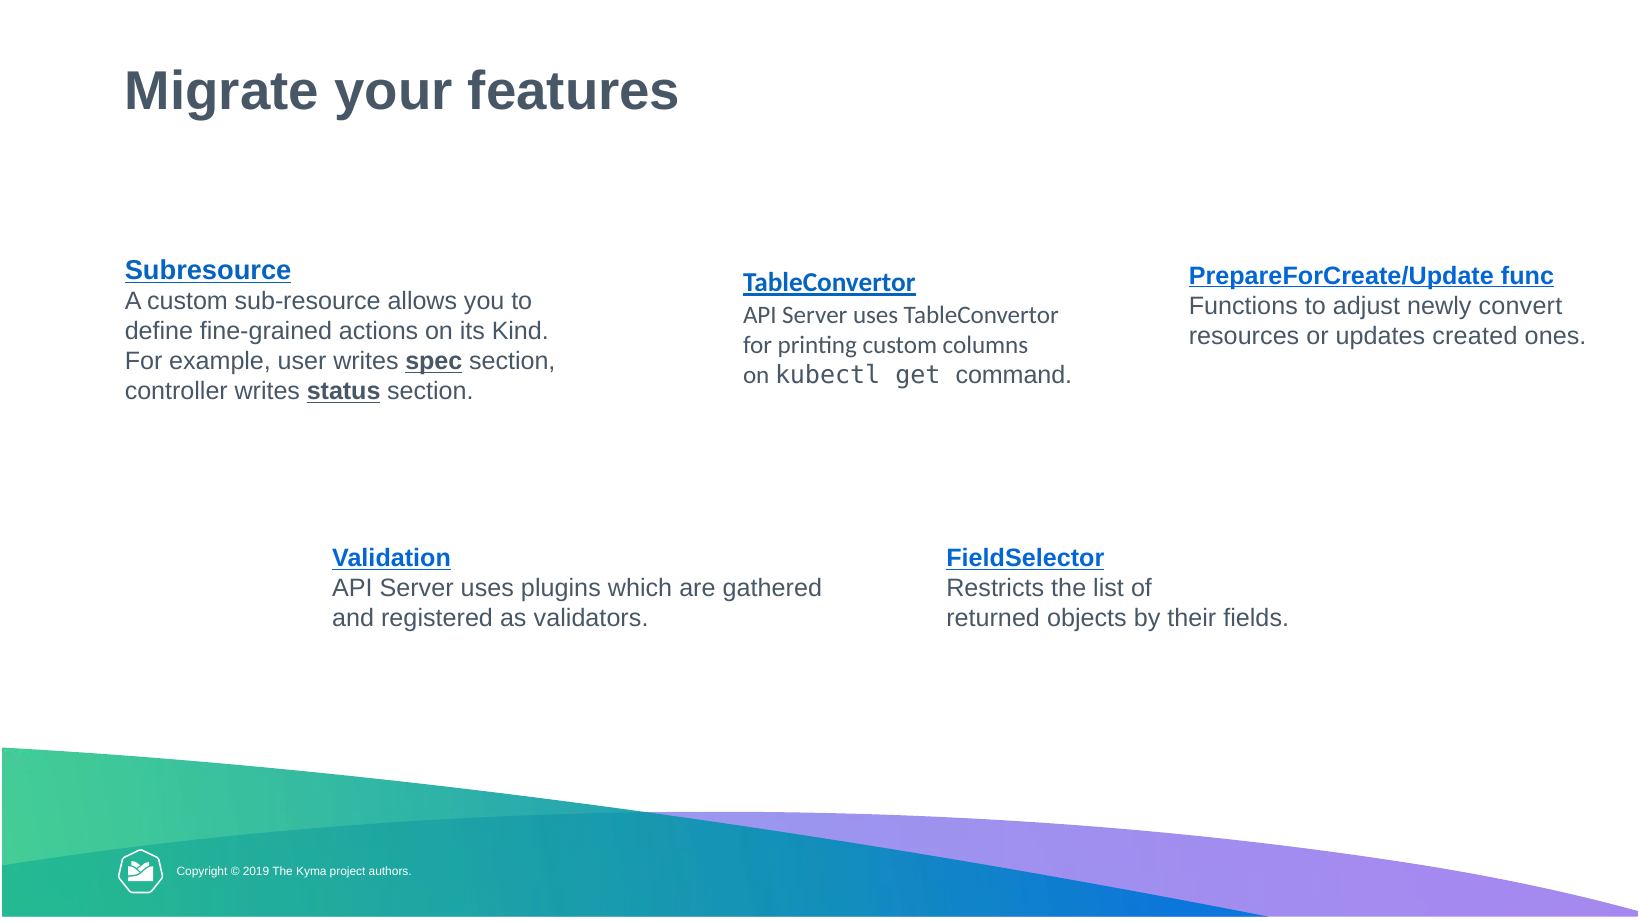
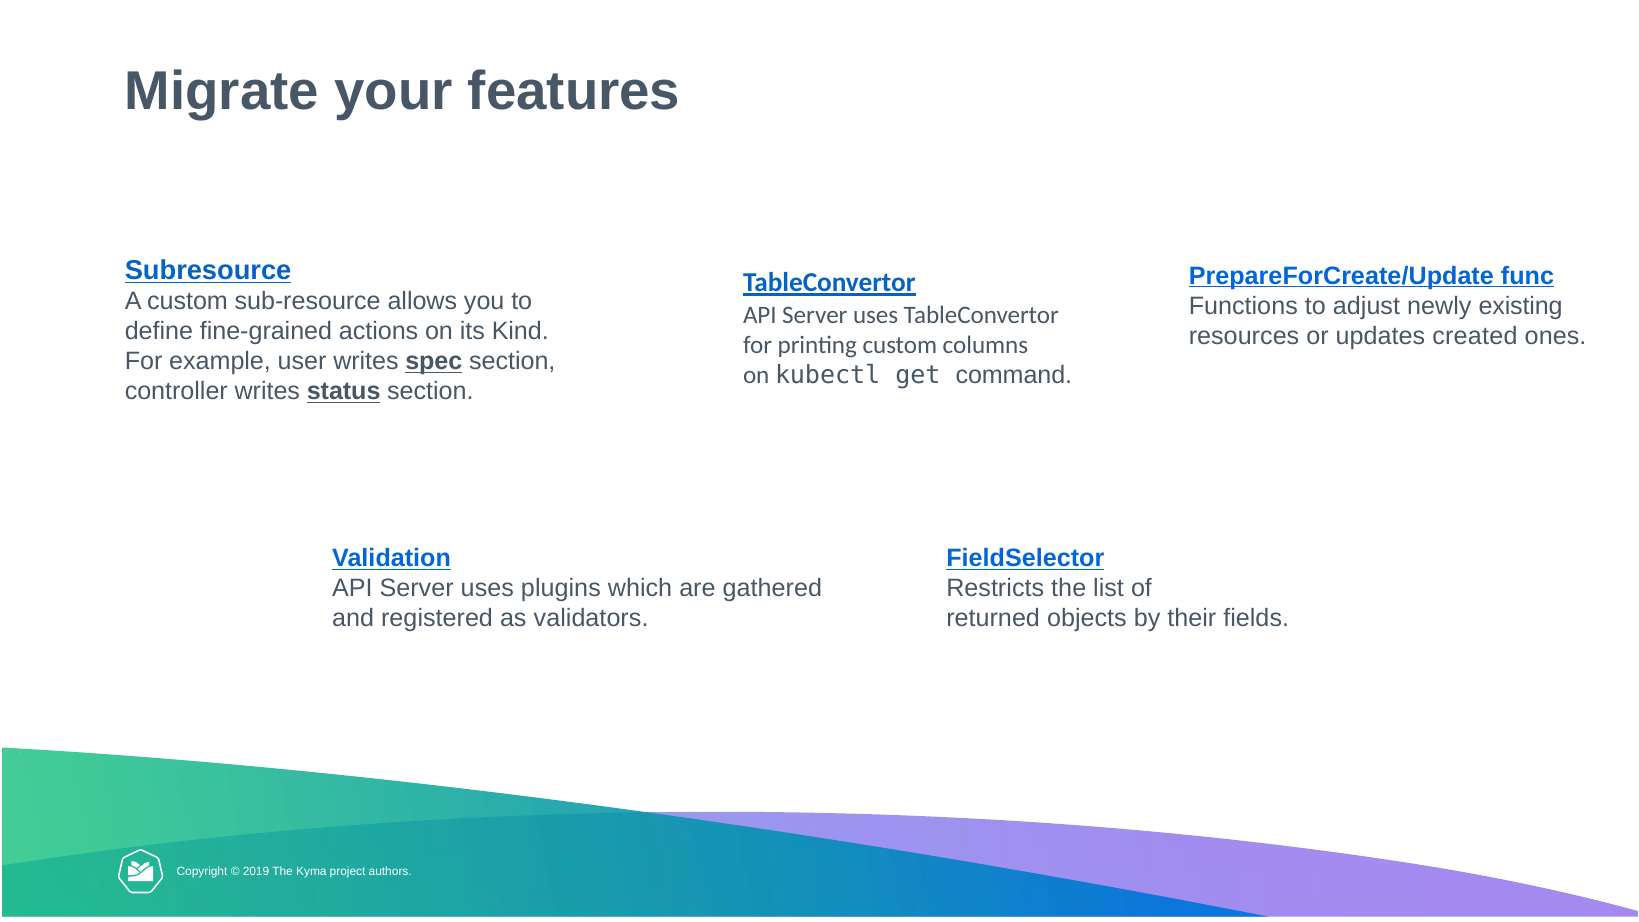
convert: convert -> existing (1521, 306)
